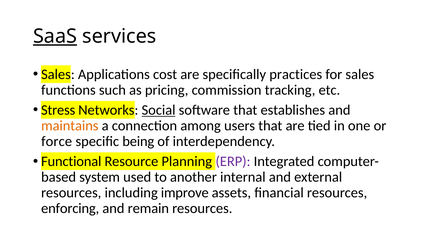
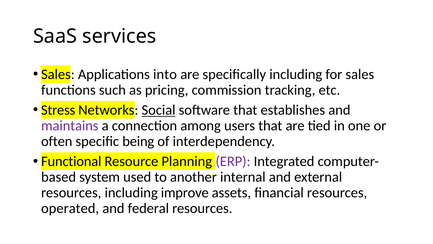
SaaS underline: present -> none (55, 36)
cost: cost -> into (165, 74)
specifically practices: practices -> including (296, 74)
maintains colour: orange -> purple (70, 125)
force: force -> often (57, 141)
enforcing: enforcing -> operated (70, 208)
remain: remain -> federal (148, 208)
